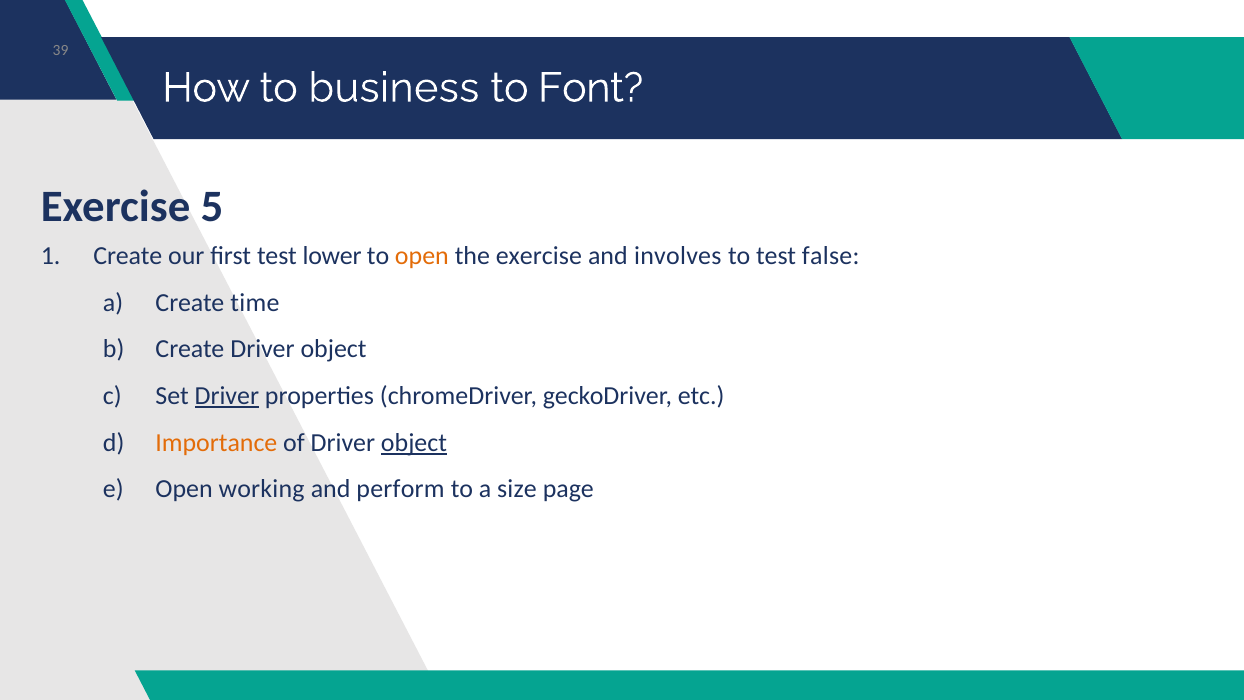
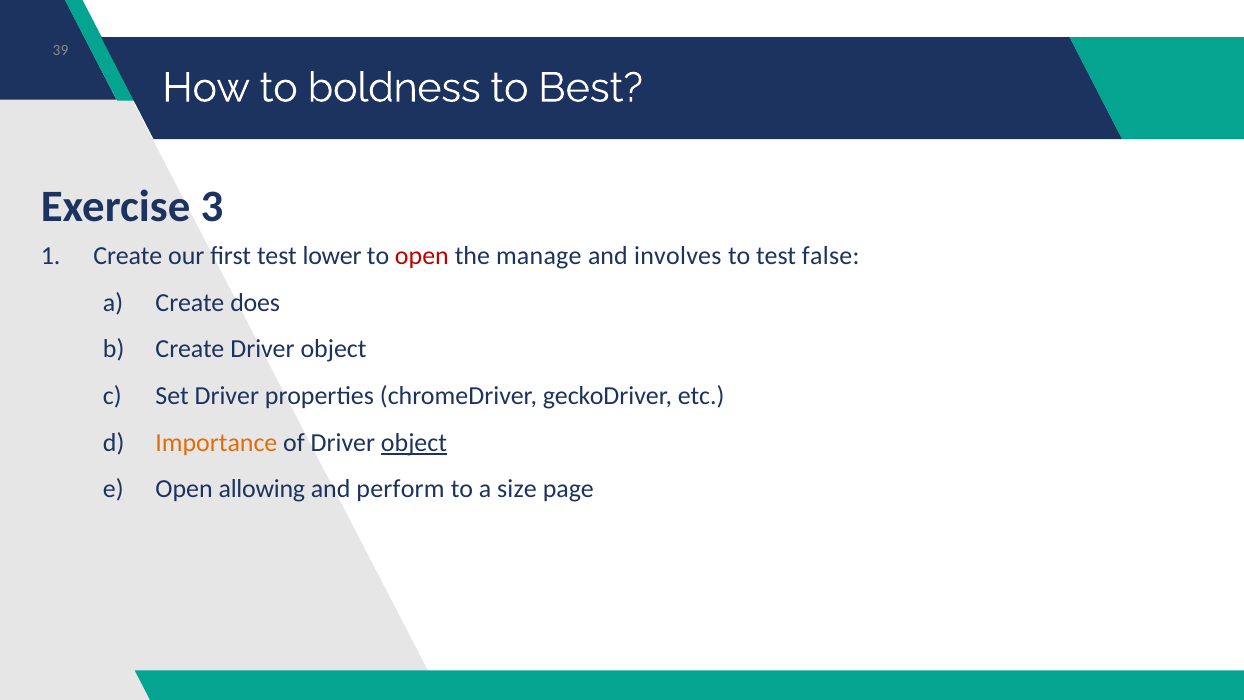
business: business -> boldness (394, 88)
Font: Font -> Best (591, 88)
5: 5 -> 3 (212, 207)
open colour: orange -> red (422, 256)
the exercise: exercise -> manage (539, 256)
time: time -> does (255, 303)
Driver underline: present -> none (227, 396)
working: working -> allowing (262, 489)
